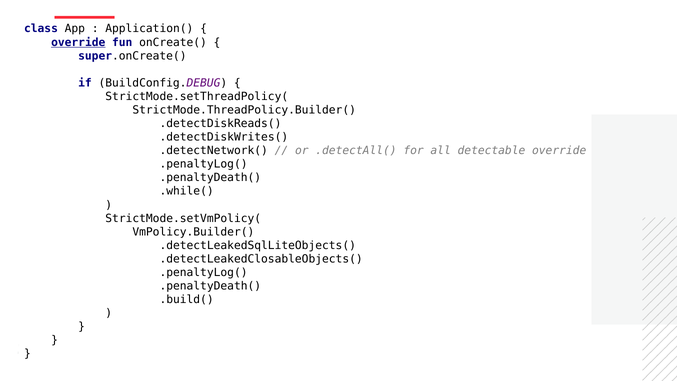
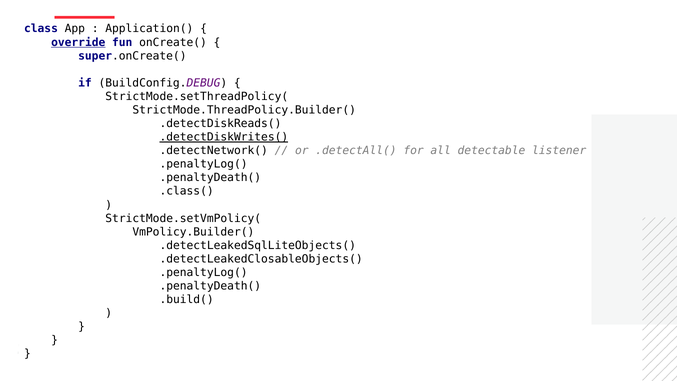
.detectDiskWrites( underline: none -> present (224, 137)
detectable override: override -> listener (559, 151)
.while(: .while( -> .class( (187, 191)
